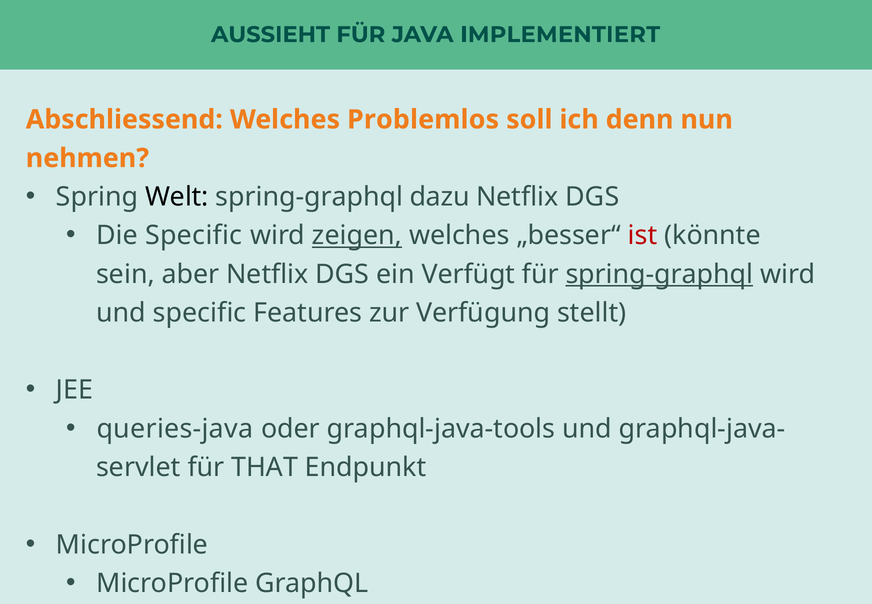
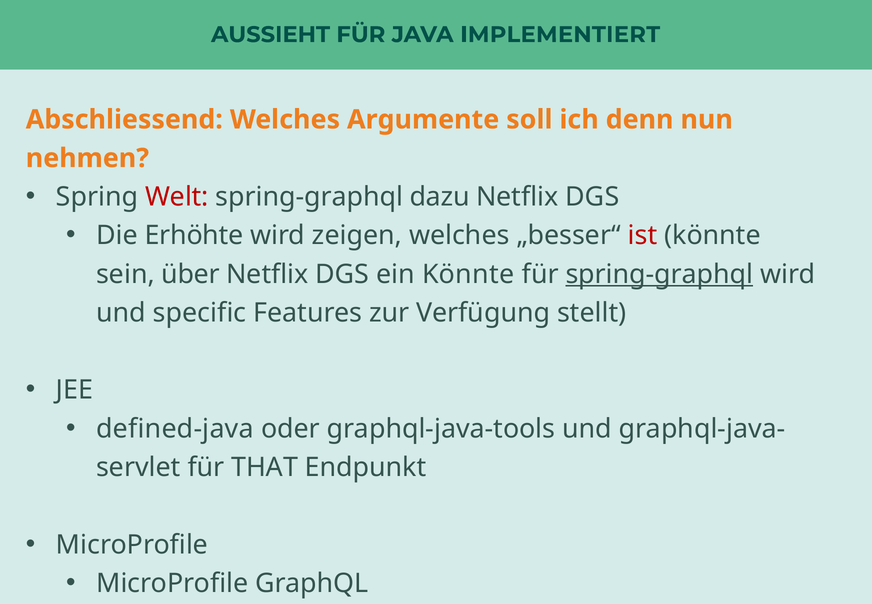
Problemlos: Problemlos -> Argumente (423, 120)
Welt colour: black -> red (177, 197)
Die Specific: Specific -> Erhöhte (194, 235)
zeigen underline: present -> none (357, 235)
sein aber: aber -> über (191, 274)
ein Verfügt: Verfügt -> Könnte (468, 274)
queries-java: queries-java -> defined-java (175, 429)
